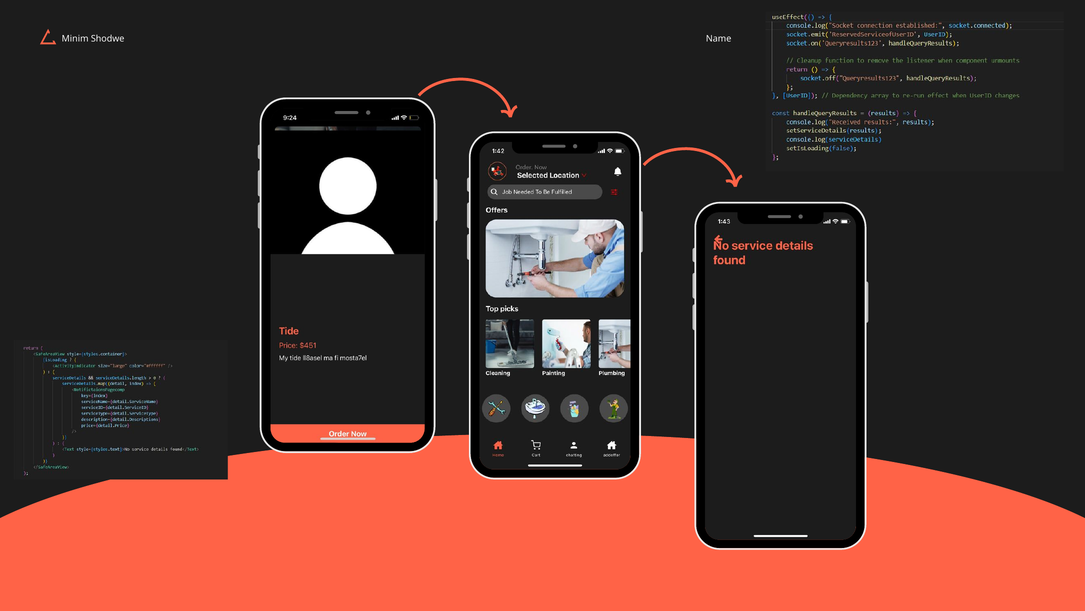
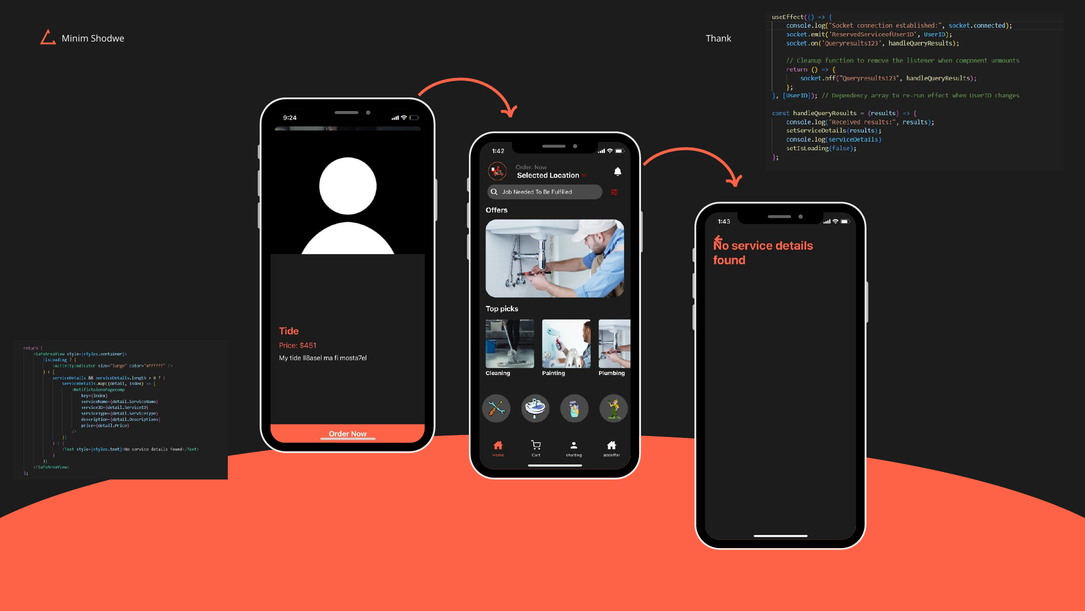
Name: Name -> Thank (719, 39)
